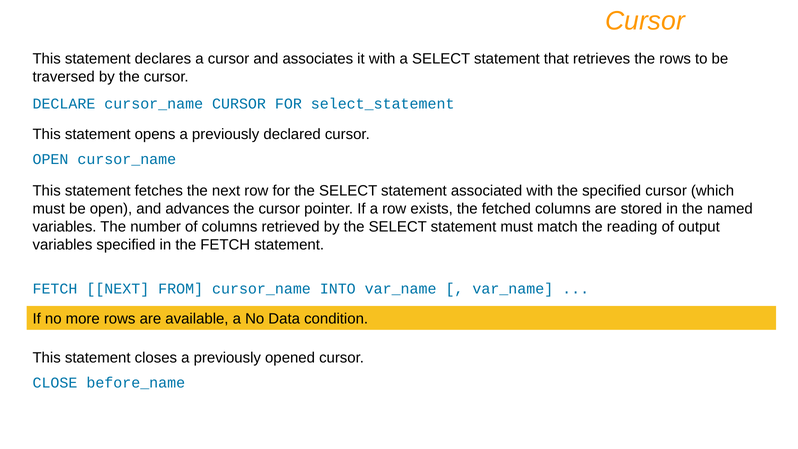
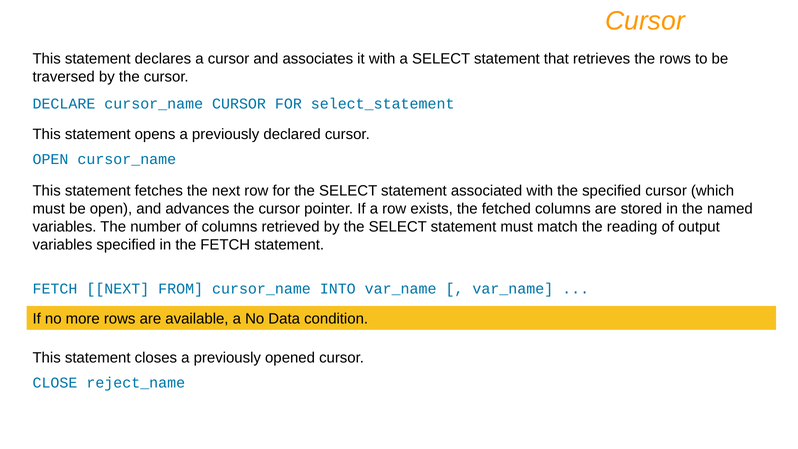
before_name: before_name -> reject_name (136, 383)
